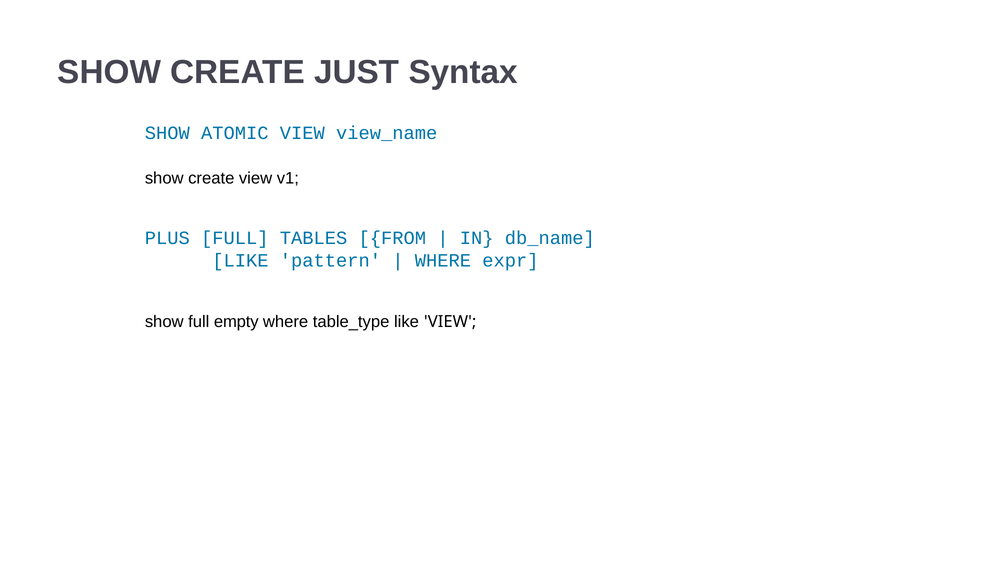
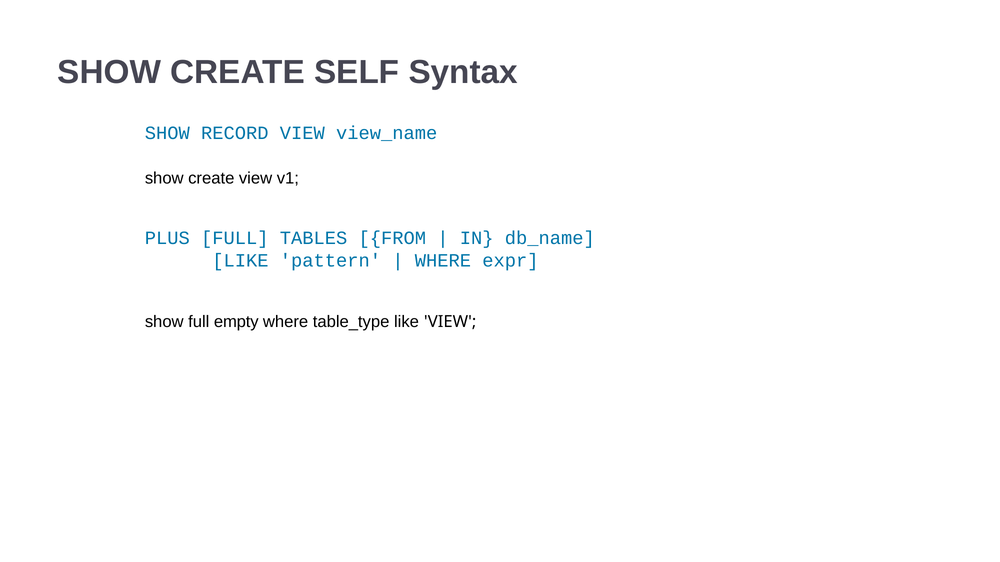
JUST: JUST -> SELF (357, 72)
ATOMIC: ATOMIC -> RECORD (235, 133)
